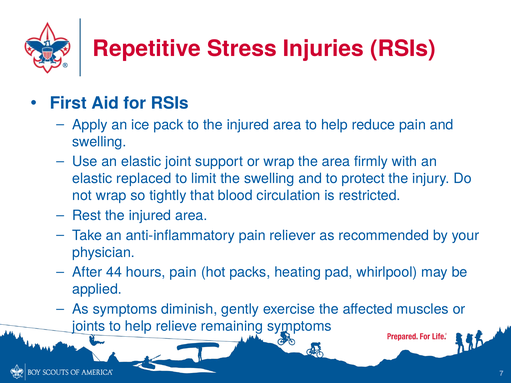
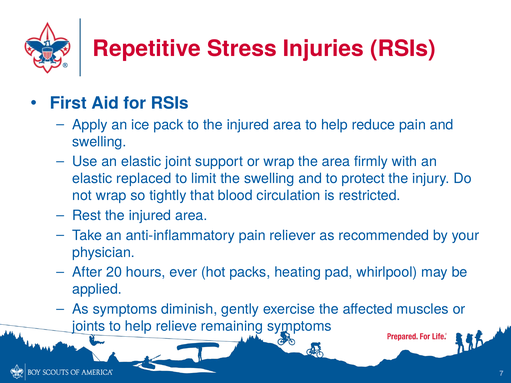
44: 44 -> 20 (114, 272)
hours pain: pain -> ever (183, 272)
